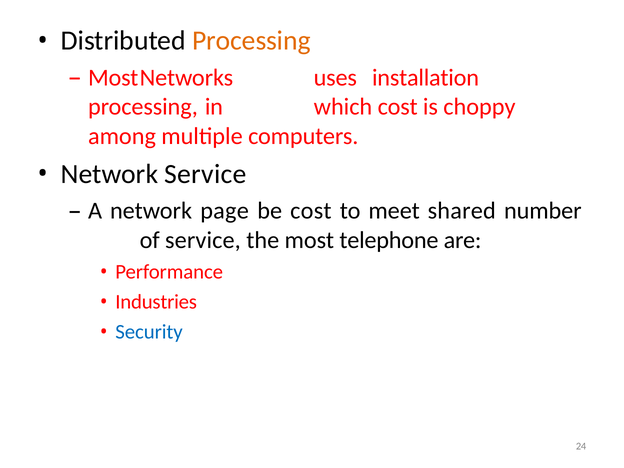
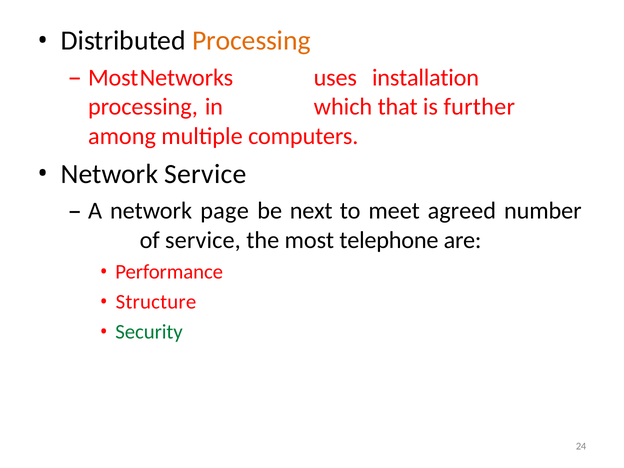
which cost: cost -> that (398, 107)
choppy: choppy -> further (479, 107)
be cost: cost -> next (311, 211)
shared: shared -> agreed (462, 211)
Industries: Industries -> Structure (156, 302)
Security colour: blue -> green (149, 332)
